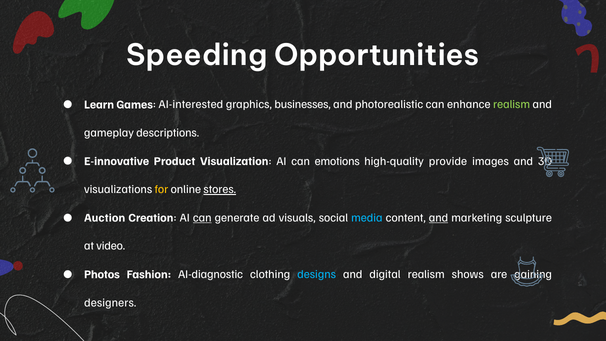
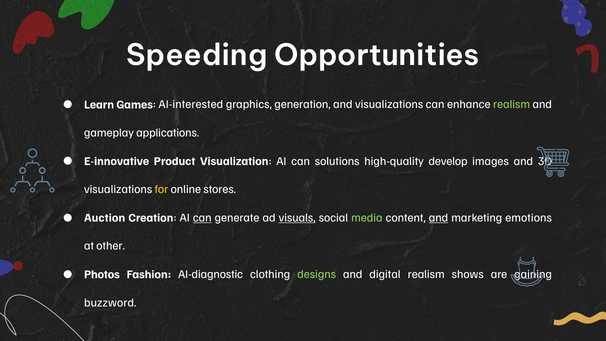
businesses: businesses -> generation (303, 104)
and photorealistic: photorealistic -> visualizations (389, 104)
descriptions: descriptions -> applications (168, 133)
emotions: emotions -> solutions (337, 161)
provide: provide -> develop (448, 161)
stores underline: present -> none (220, 189)
visuals underline: none -> present (297, 218)
media colour: light blue -> light green (367, 218)
sculpture: sculpture -> emotions (529, 218)
video: video -> other (111, 246)
designs colour: light blue -> light green (317, 274)
designers: designers -> buzzword (110, 303)
